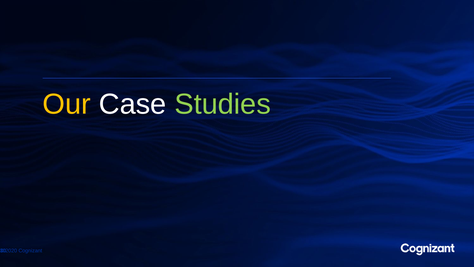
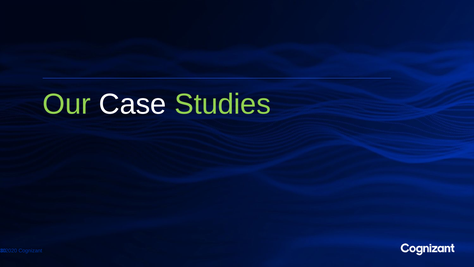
Our colour: yellow -> light green (67, 104)
